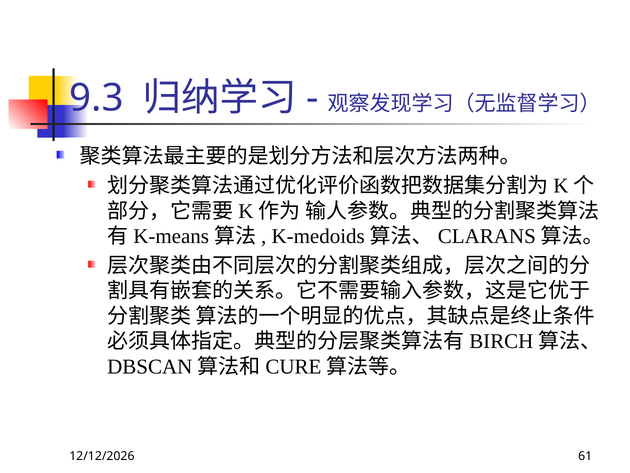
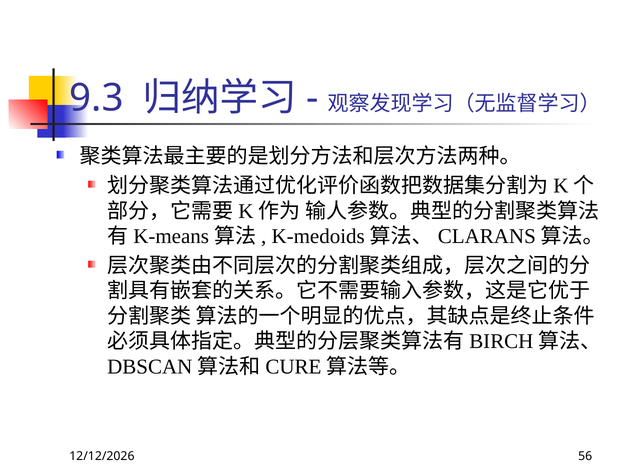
61: 61 -> 56 (585, 456)
